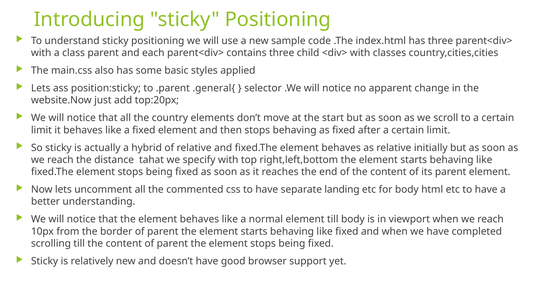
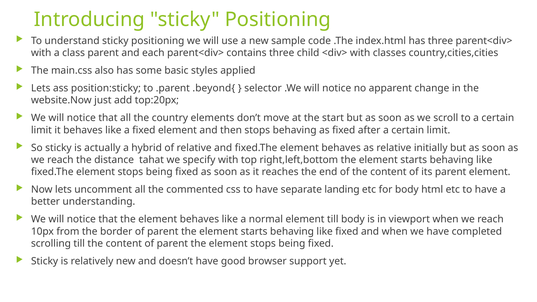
.general{: .general{ -> .beyond{ (214, 88)
